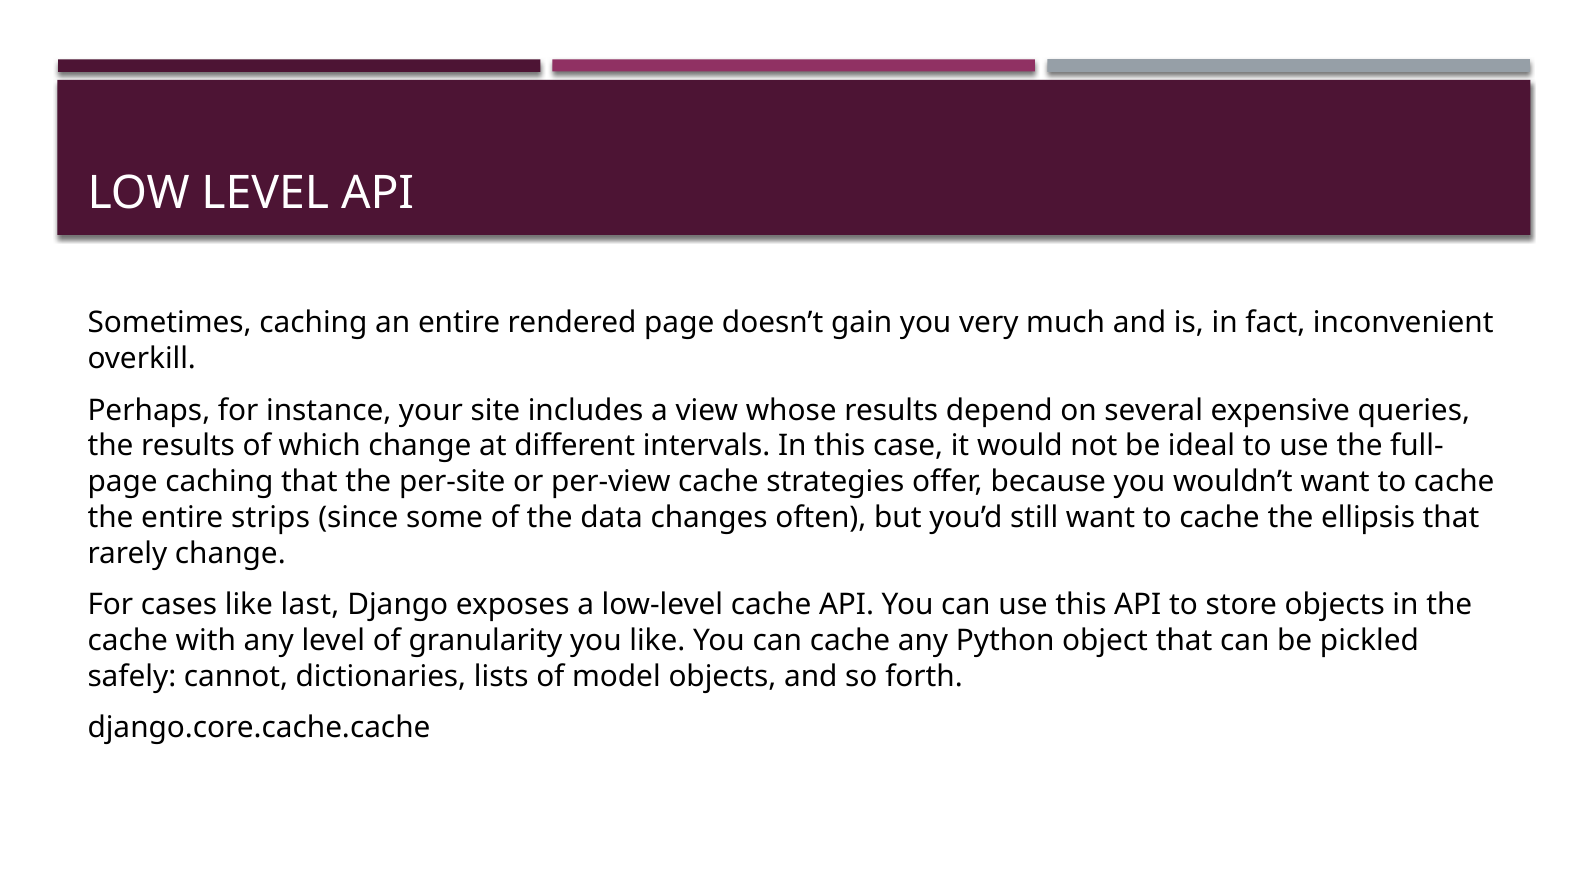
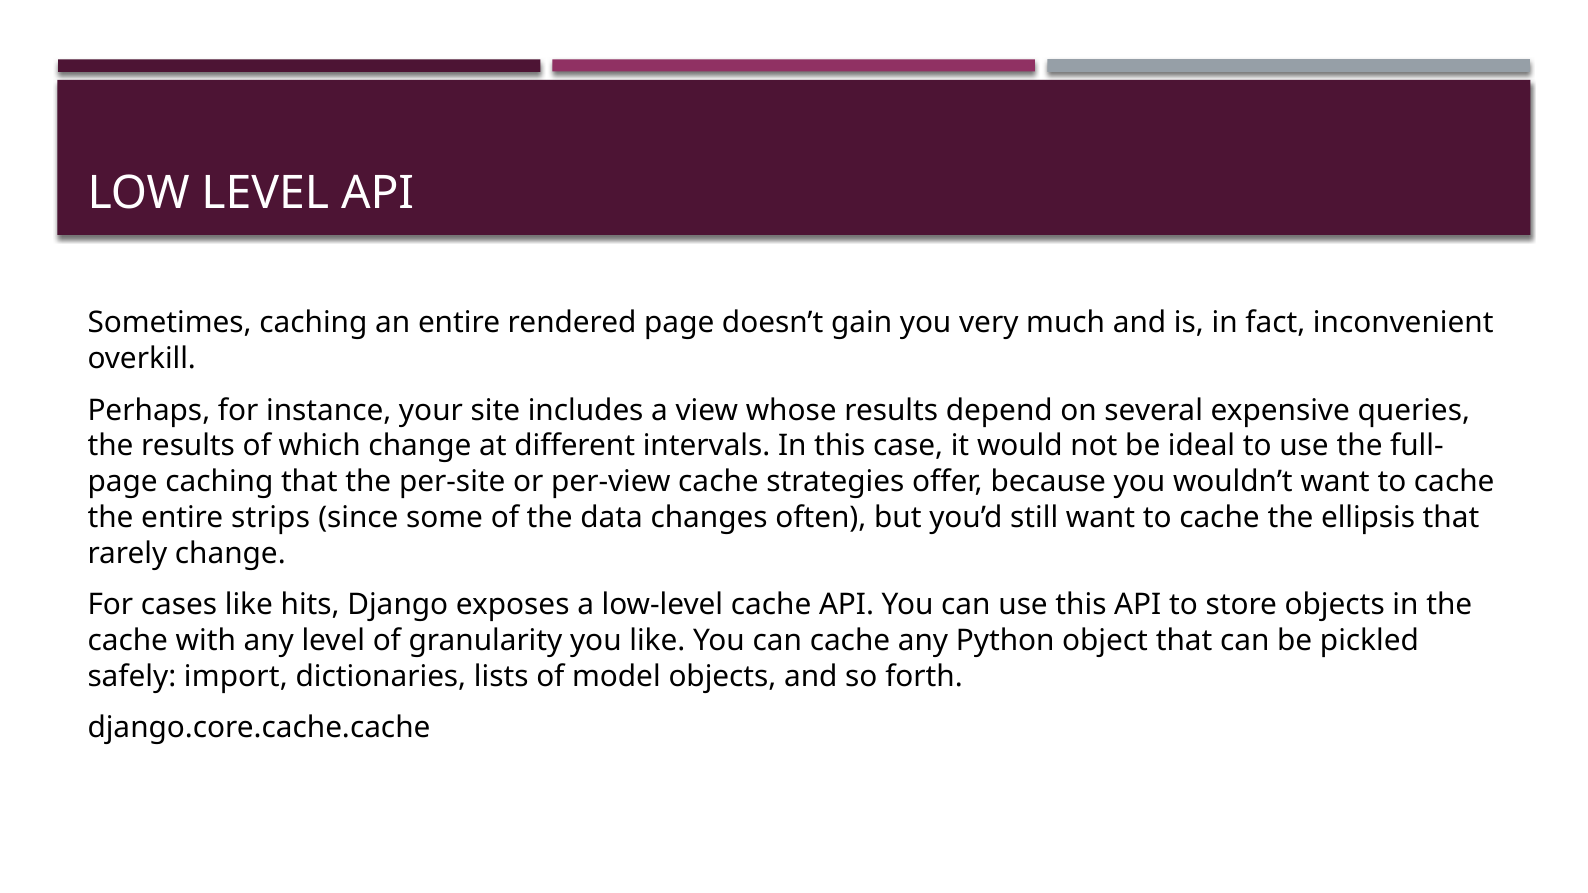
last: last -> hits (310, 605)
cannot: cannot -> import (236, 677)
